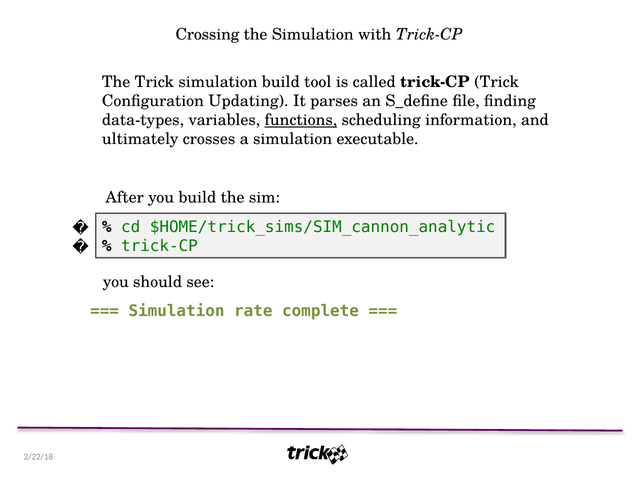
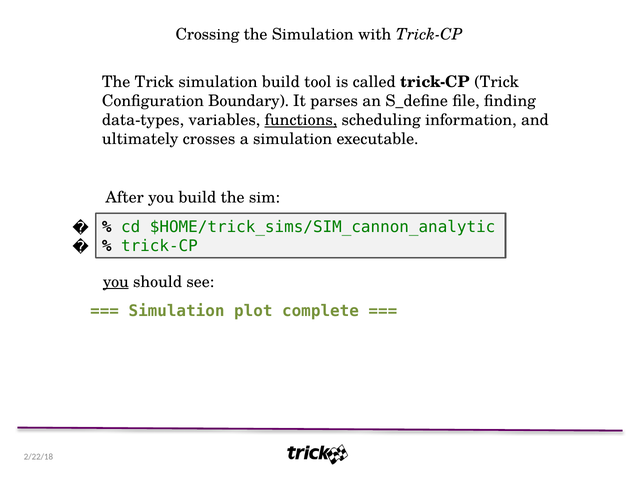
Updating: Updating -> Boundary (249, 101)
you underline: none -> present (116, 282)
rate: rate -> plot (253, 312)
